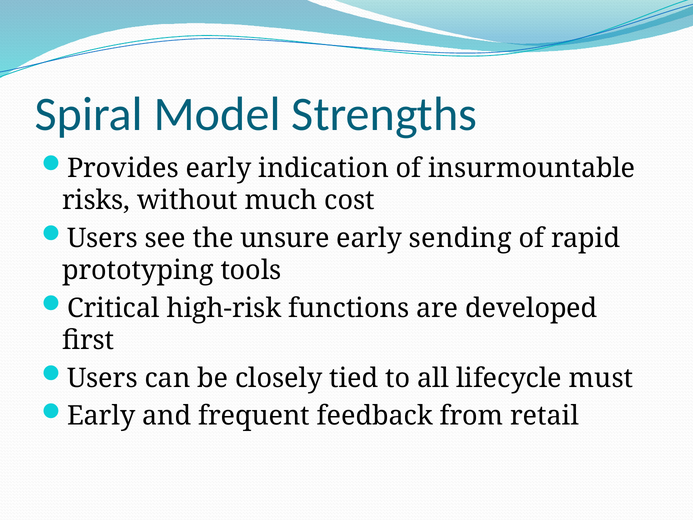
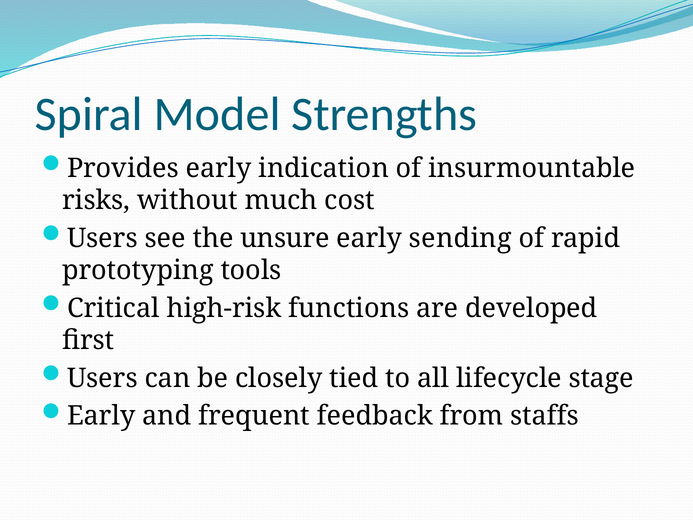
must: must -> stage (601, 378)
retail: retail -> staffs (545, 416)
